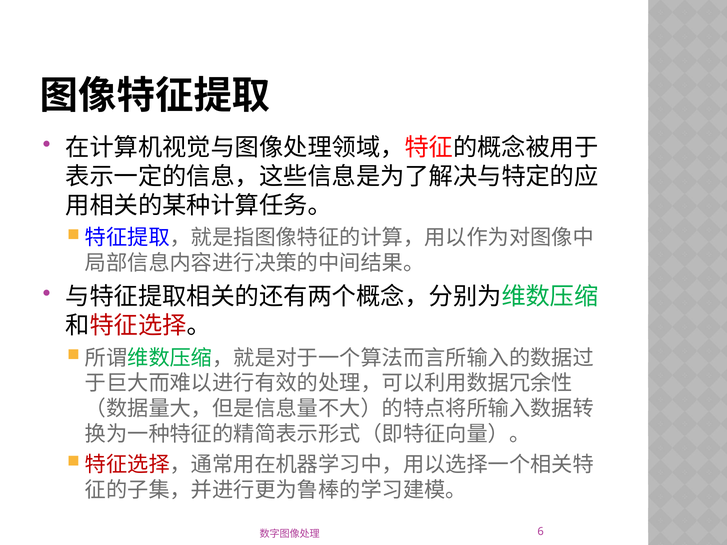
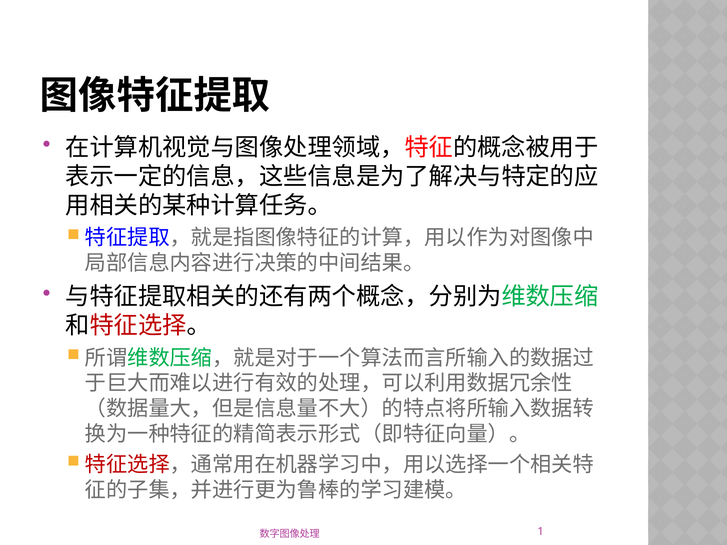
6: 6 -> 1 (541, 532)
